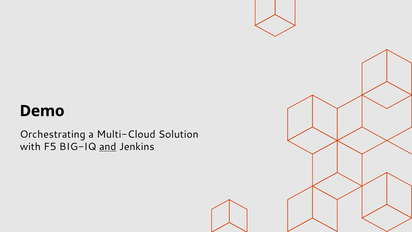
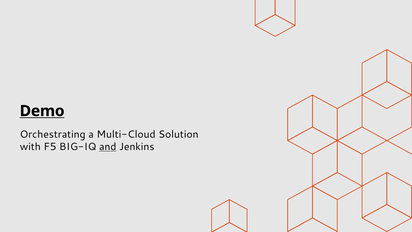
Demo underline: none -> present (42, 111)
